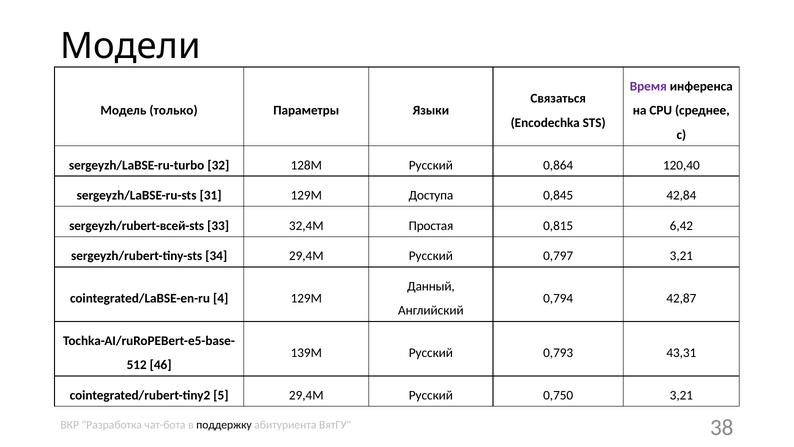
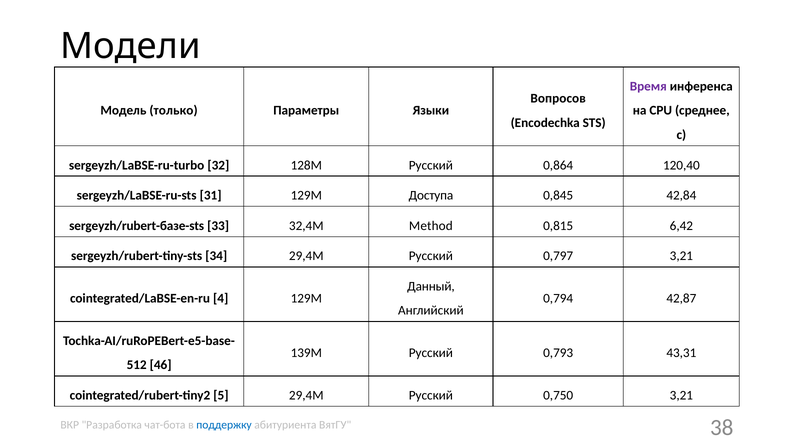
Связаться: Связаться -> Вопросов (558, 98)
sergeyzh/rubert-всей-sts: sergeyzh/rubert-всей-sts -> sergeyzh/rubert-базе-sts (137, 226)
Простая: Простая -> Method (431, 226)
поддержку colour: black -> blue (224, 425)
